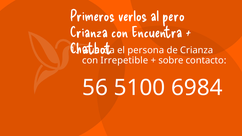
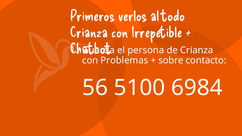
pero: pero -> todo (174, 16)
Encuentra: Encuentra -> Irrepetible (157, 33)
Irrepetible: Irrepetible -> Problemas (124, 60)
